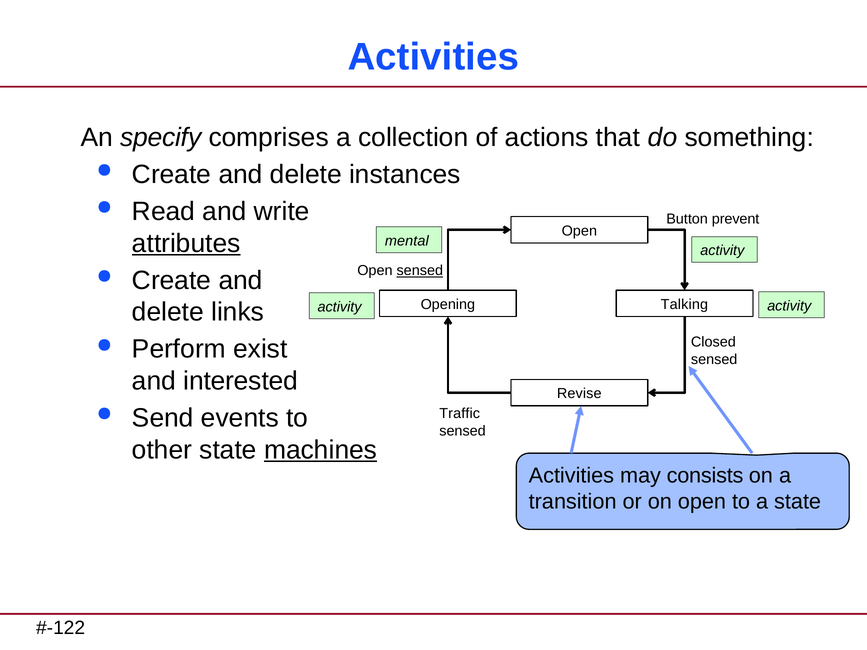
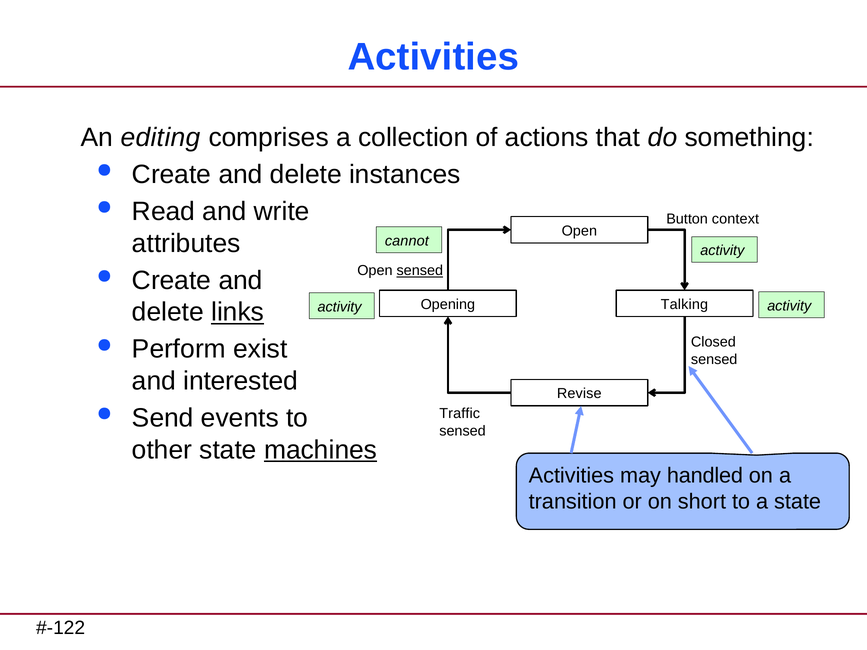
specify: specify -> editing (161, 138)
prevent: prevent -> context (735, 219)
attributes underline: present -> none (186, 243)
mental: mental -> cannot (407, 241)
links underline: none -> present (238, 312)
consists: consists -> handled (705, 476)
on open: open -> short (702, 502)
